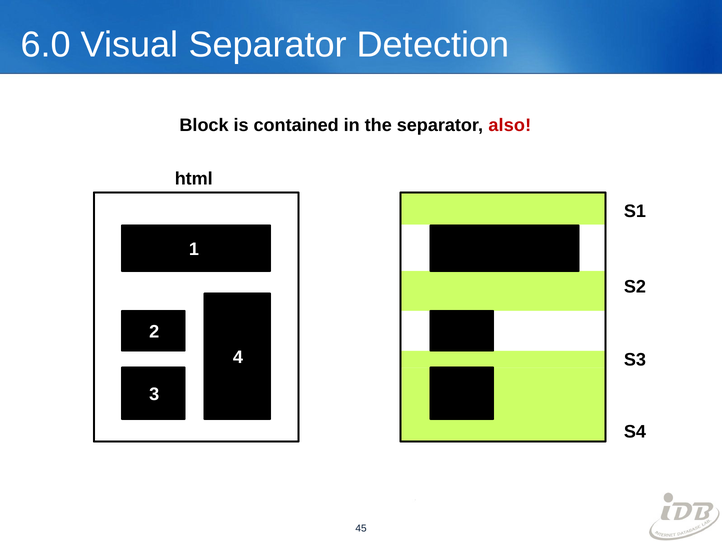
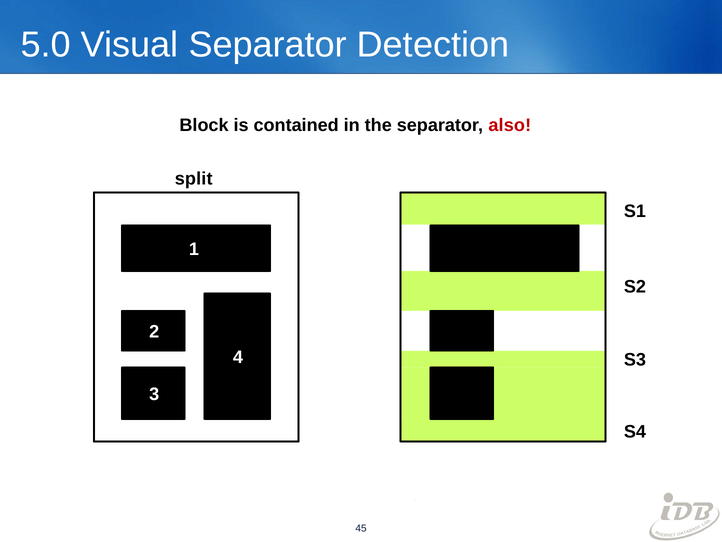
6.0: 6.0 -> 5.0 (46, 45)
html: html -> split (194, 179)
